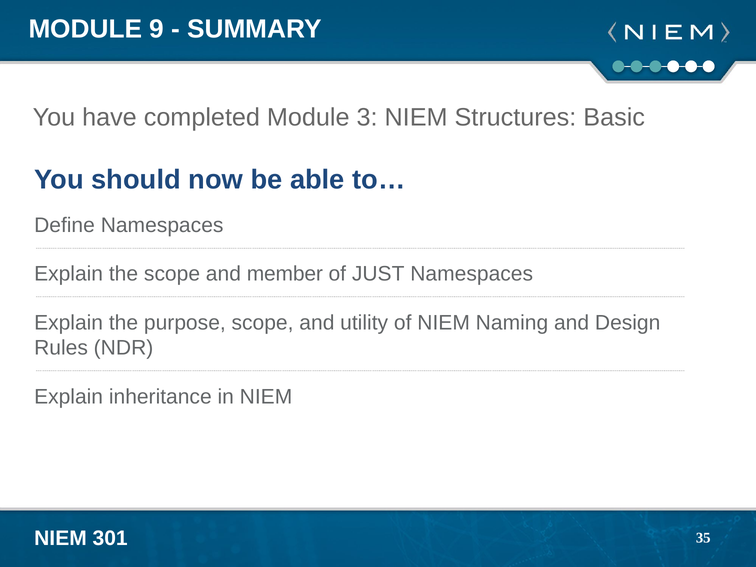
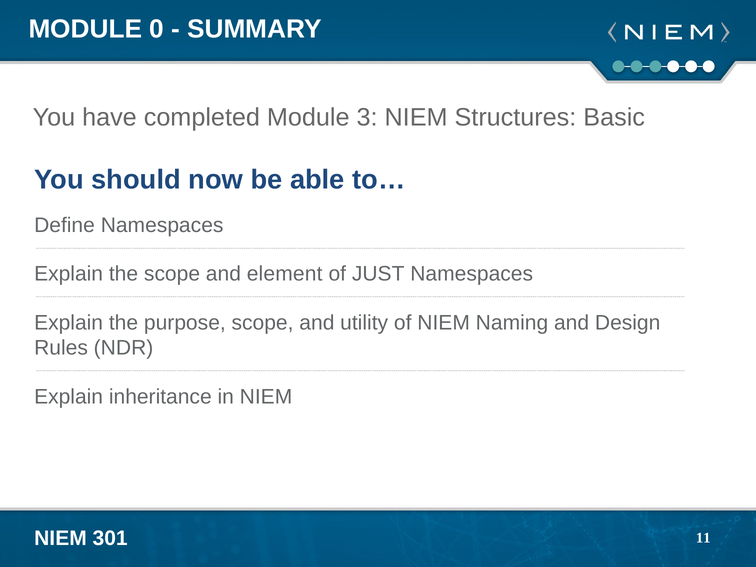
9: 9 -> 0 (157, 29)
member: member -> element (285, 274)
35: 35 -> 11 (703, 538)
